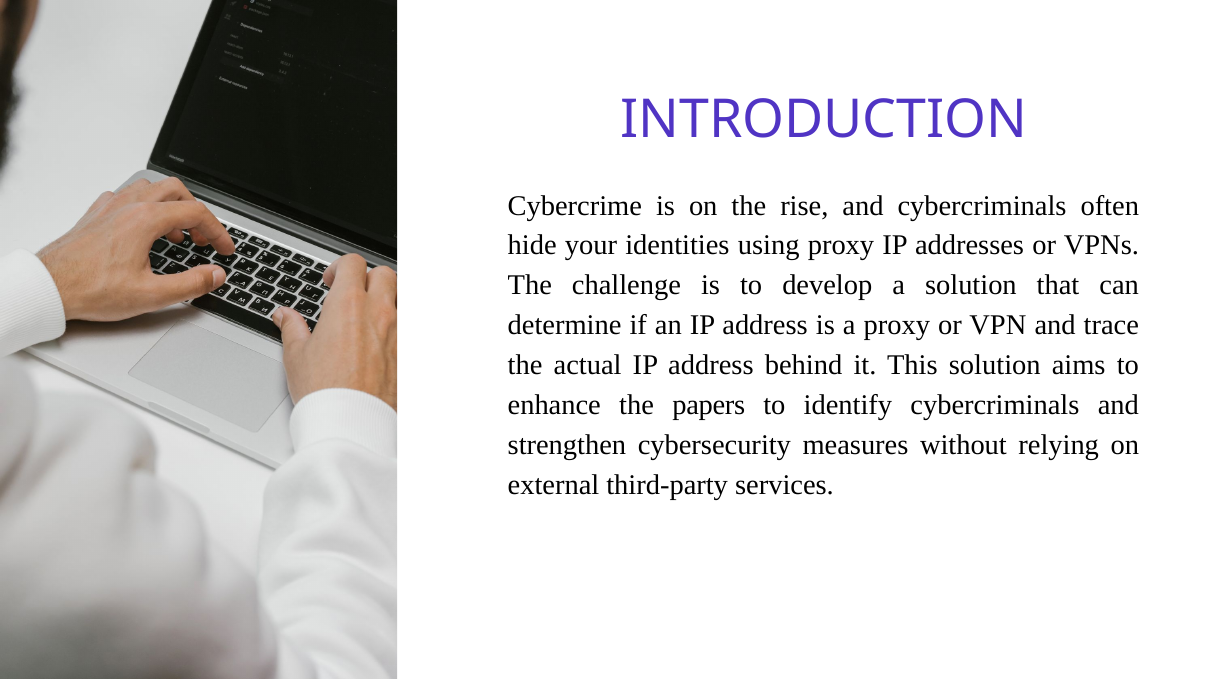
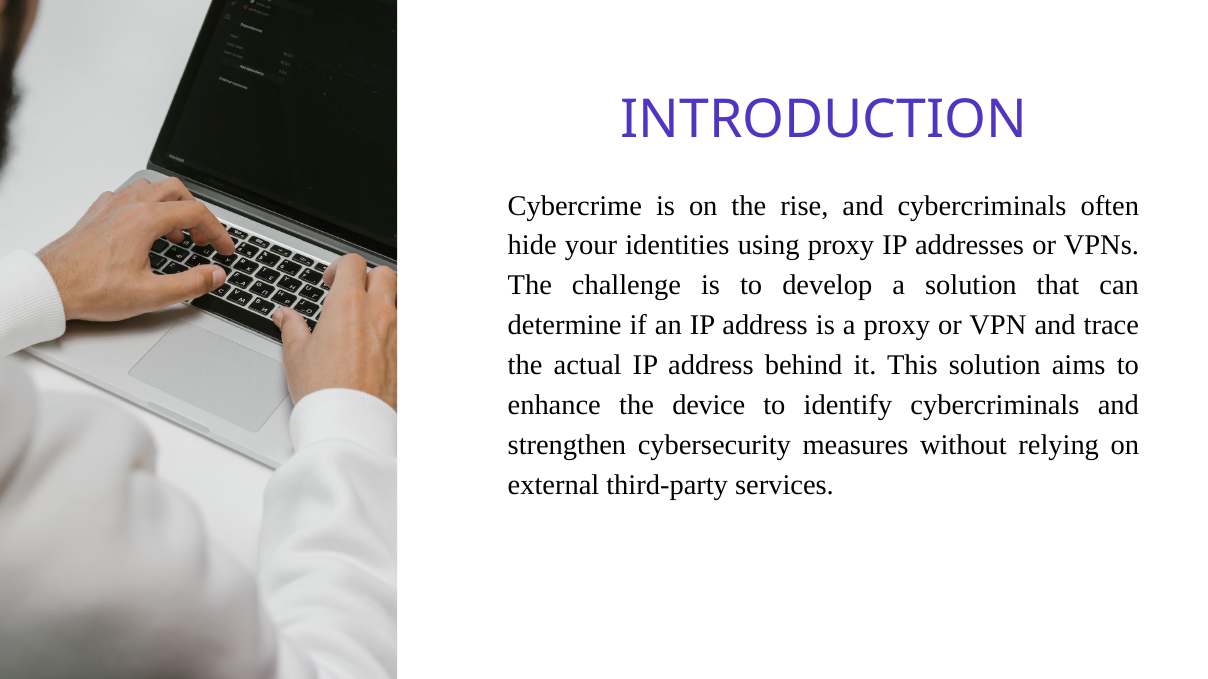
papers: papers -> device (709, 405)
